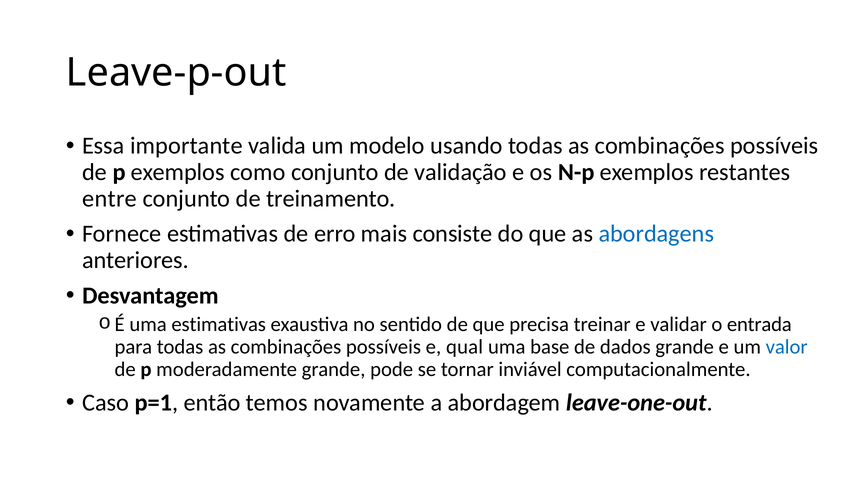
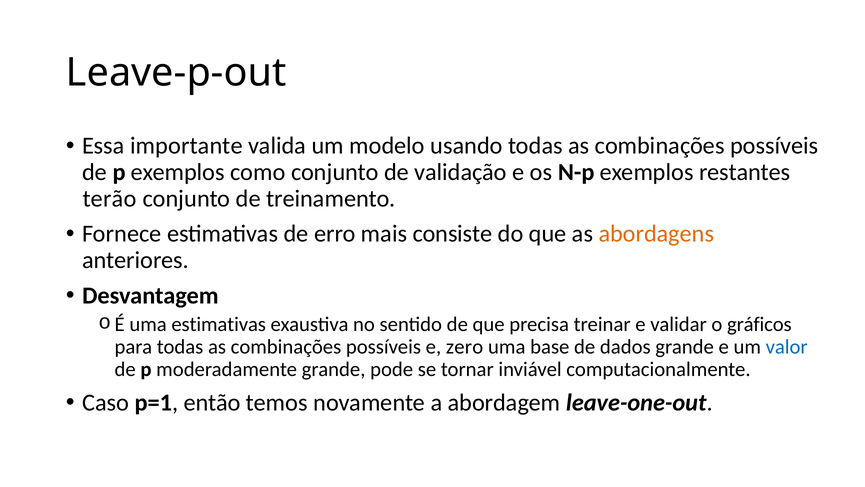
entre: entre -> terão (110, 198)
abordagens colour: blue -> orange (656, 234)
entrada: entrada -> gráficos (759, 324)
qual: qual -> zero (465, 347)
